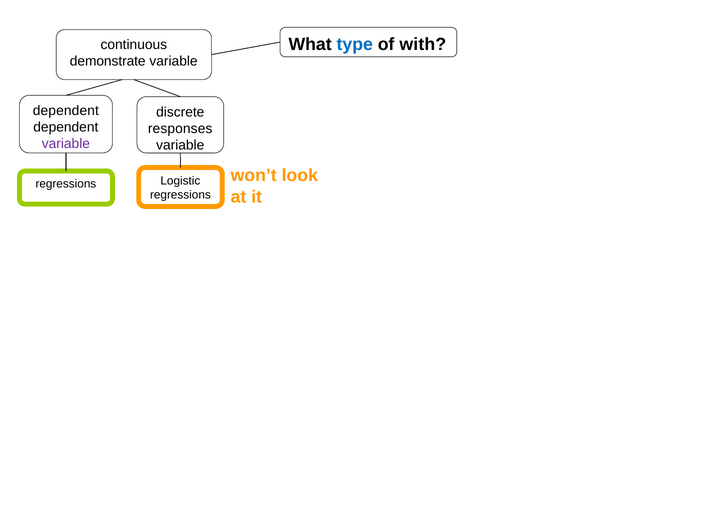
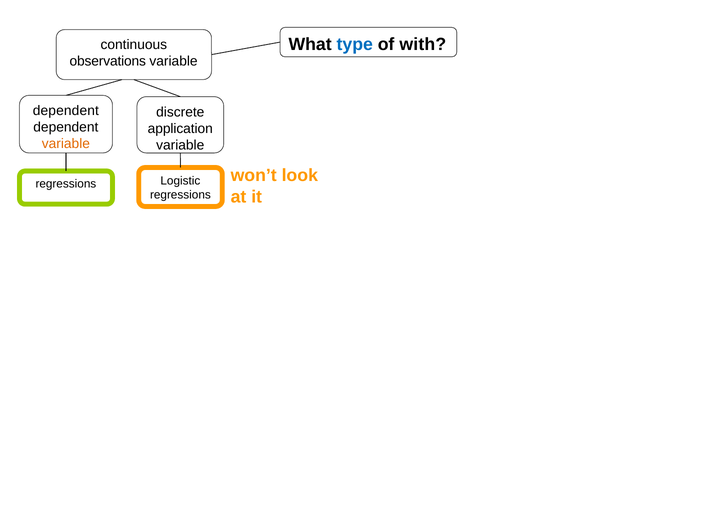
demonstrate: demonstrate -> observations (108, 61)
responses: responses -> application (180, 129)
variable colour: purple -> orange (66, 144)
